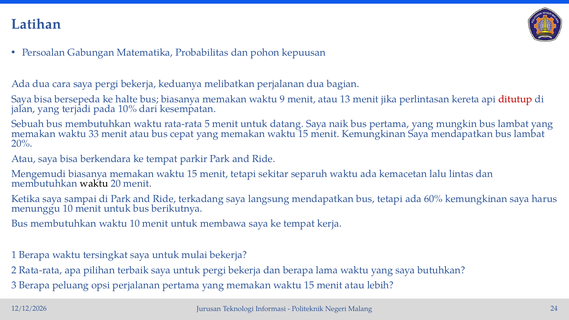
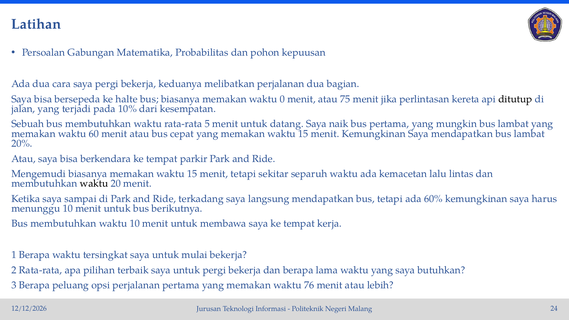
9: 9 -> 0 (282, 99)
13: 13 -> 75 (345, 99)
ditutup colour: red -> black (515, 99)
33: 33 -> 60 (94, 134)
15: 15 -> 76 (309, 285)
